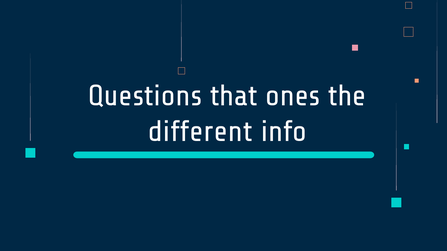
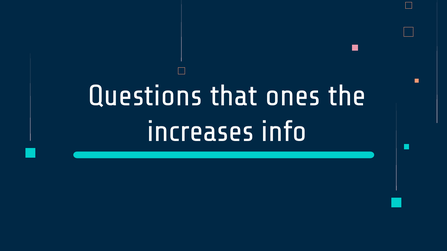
different: different -> increases (200, 132)
